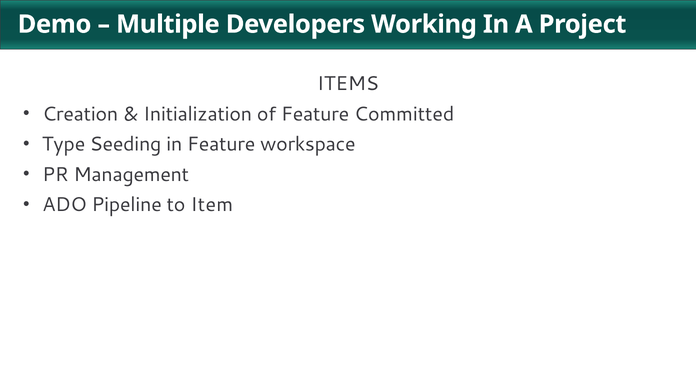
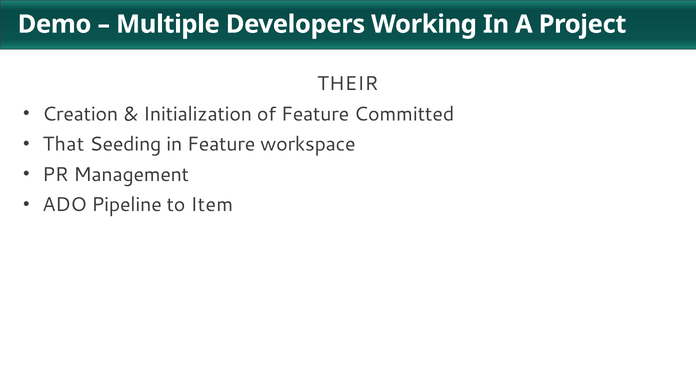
ITEMS: ITEMS -> THEIR (348, 84)
Type: Type -> That (63, 144)
